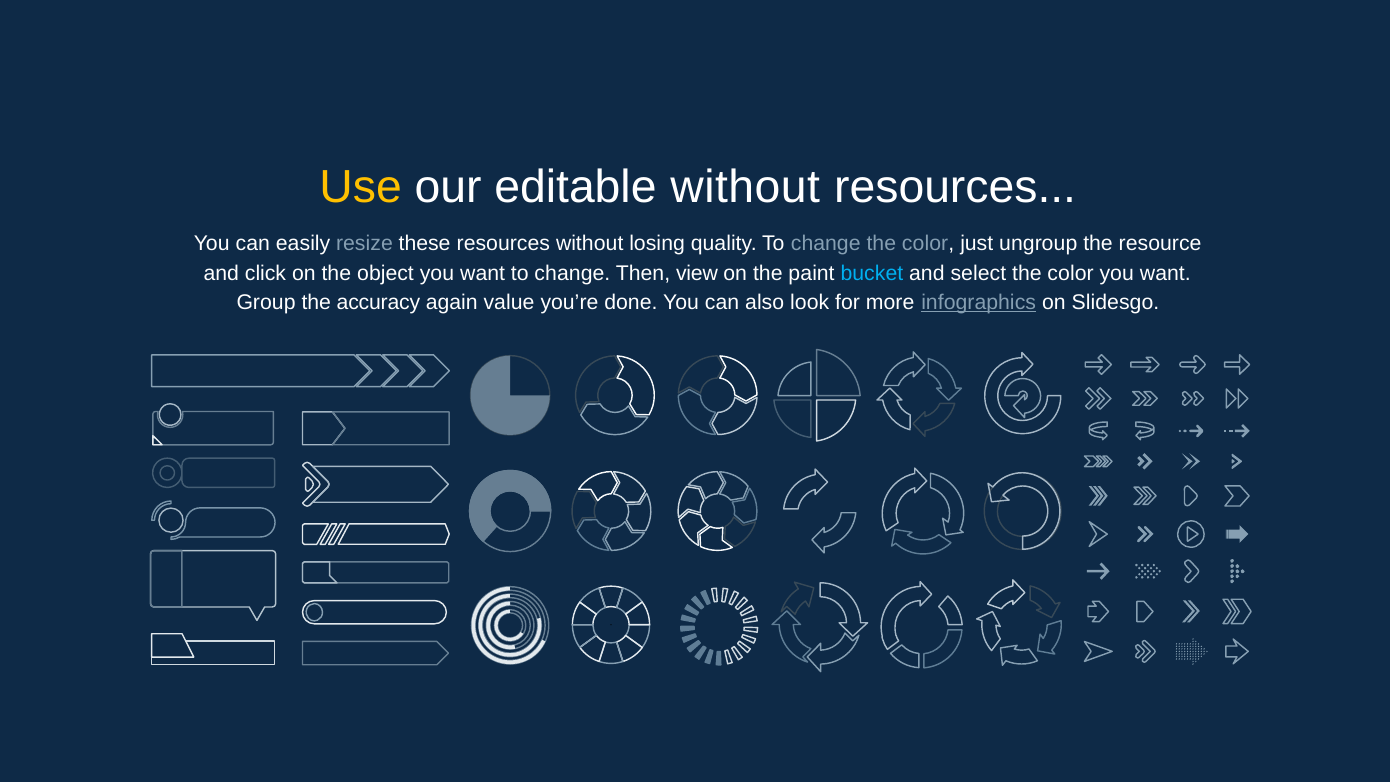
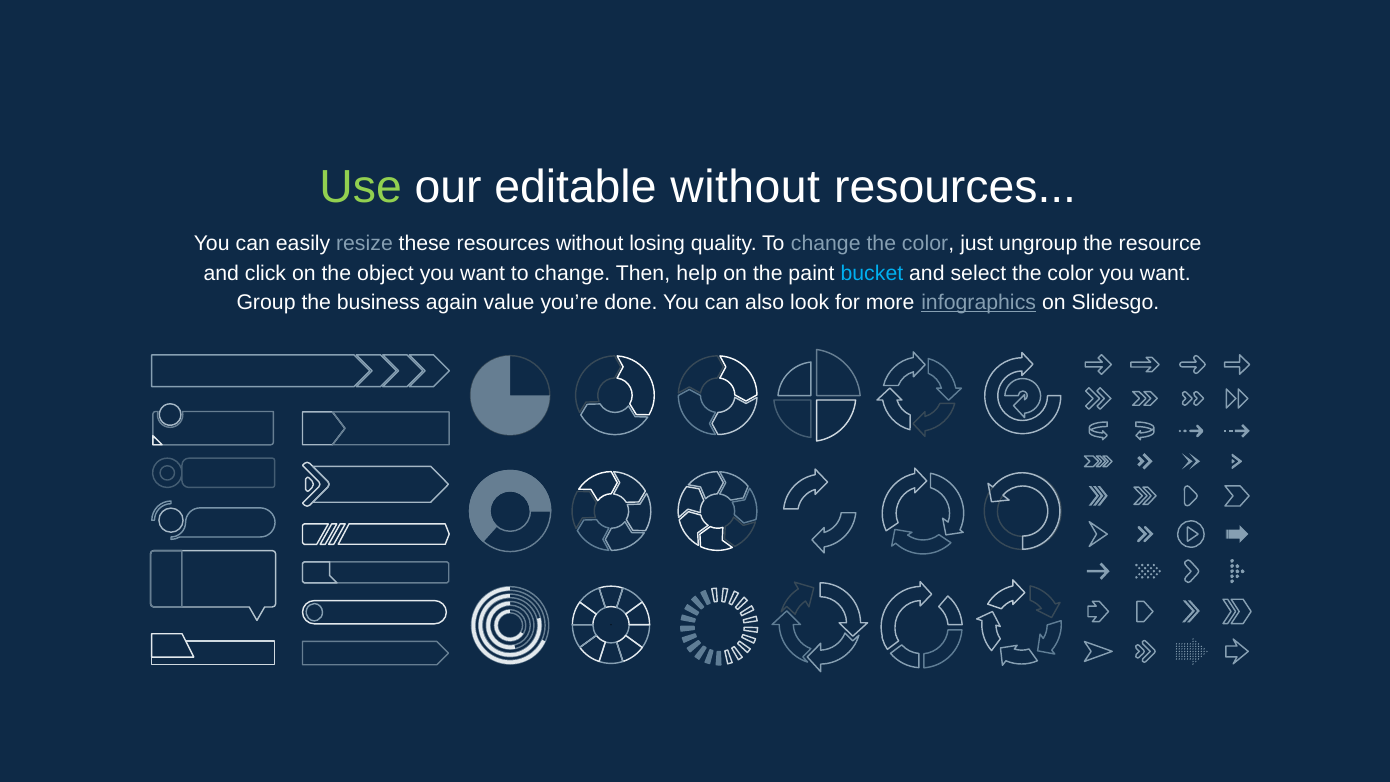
Use colour: yellow -> light green (361, 187)
view: view -> help (697, 273)
accuracy: accuracy -> business (378, 302)
